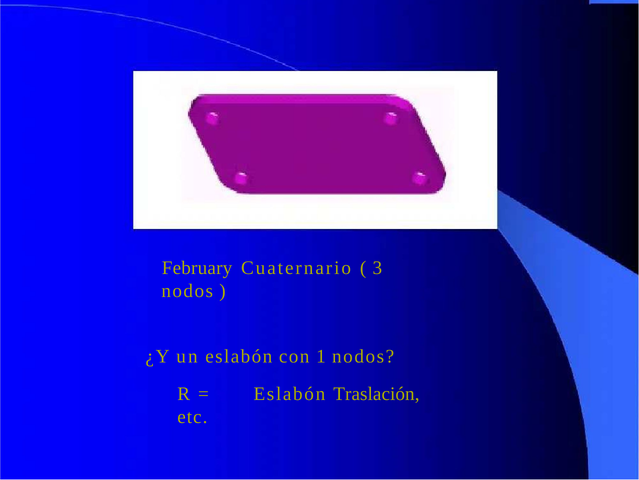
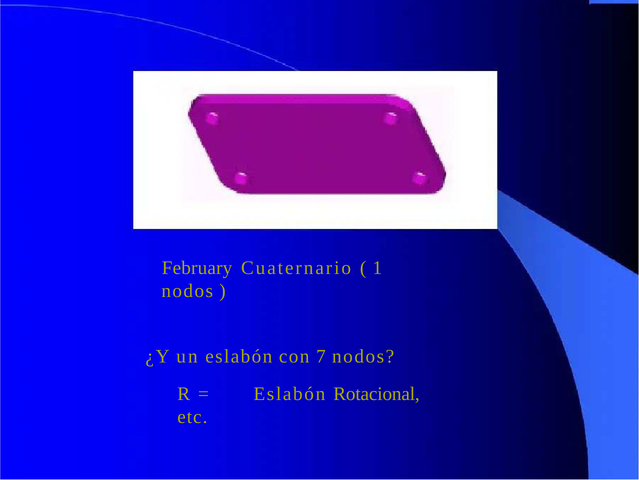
3: 3 -> 1 (377, 268)
1: 1 -> 7 (321, 356)
Traslación: Traslación -> Rotacional (377, 394)
